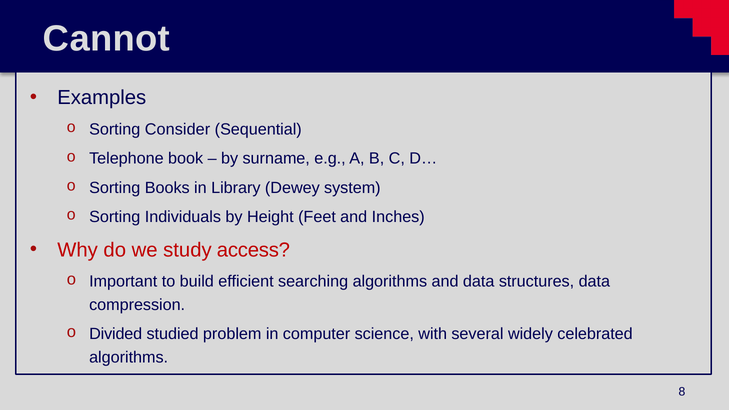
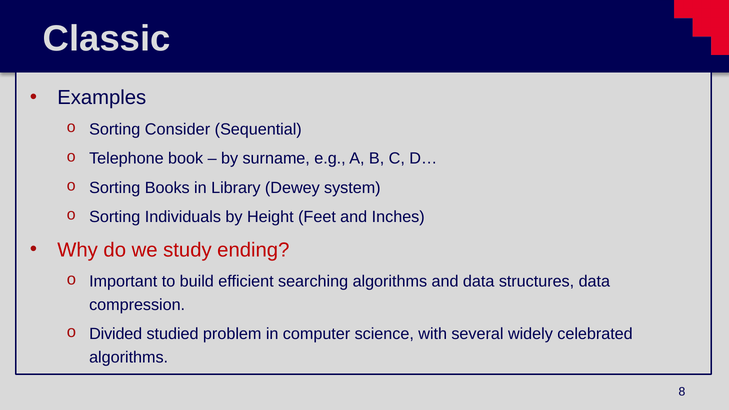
Cannot: Cannot -> Classic (107, 39)
access: access -> ending (253, 250)
